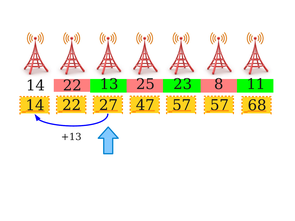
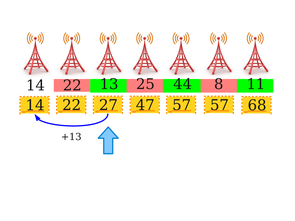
23: 23 -> 44 (183, 84)
